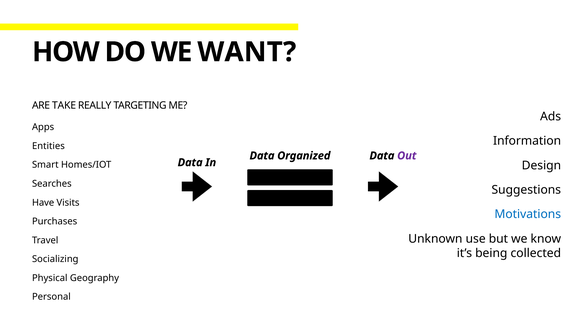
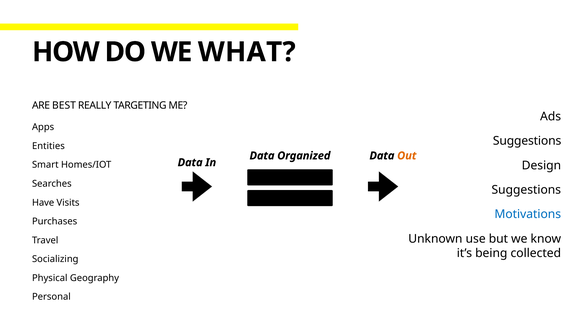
WANT: WANT -> WHAT (247, 52)
TAKE: TAKE -> BEST (64, 105)
Information: Information -> Suggestions (527, 141)
Out colour: purple -> orange (407, 156)
